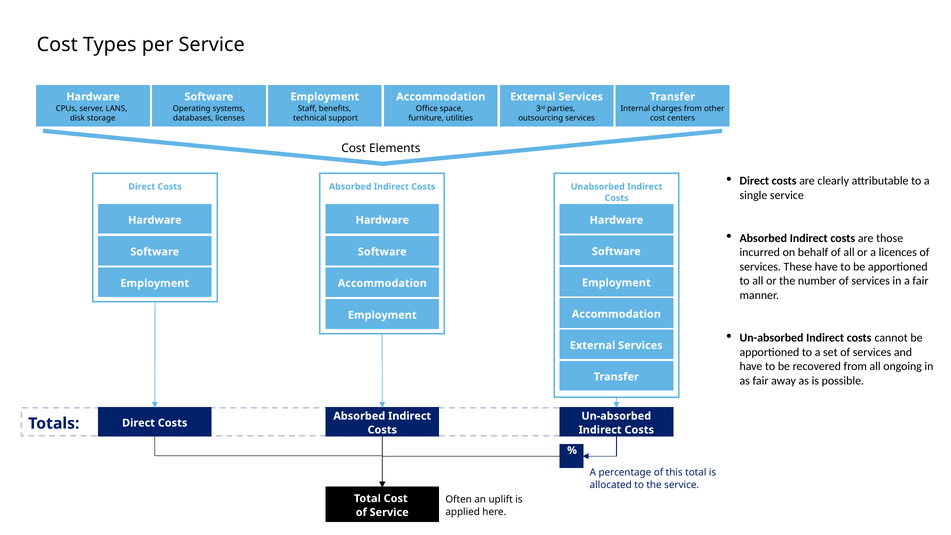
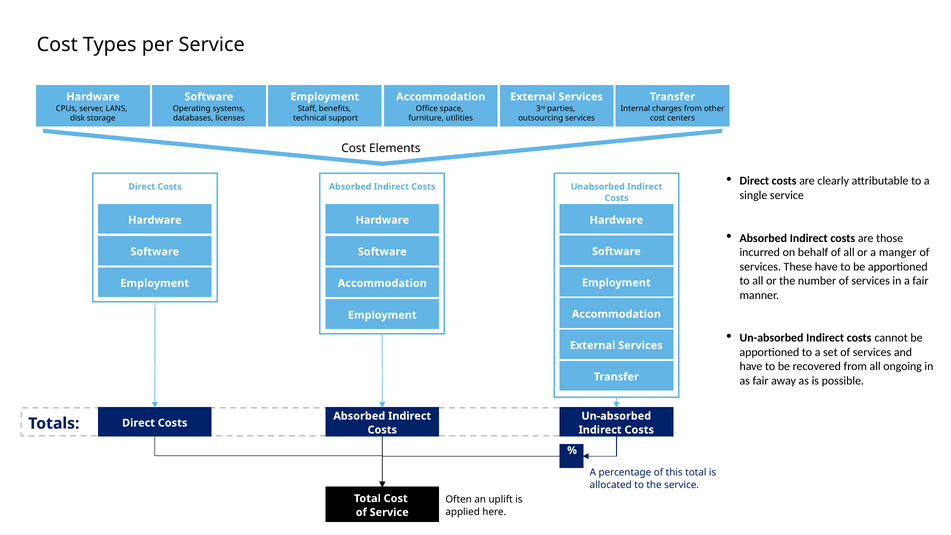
licences: licences -> manger (898, 252)
